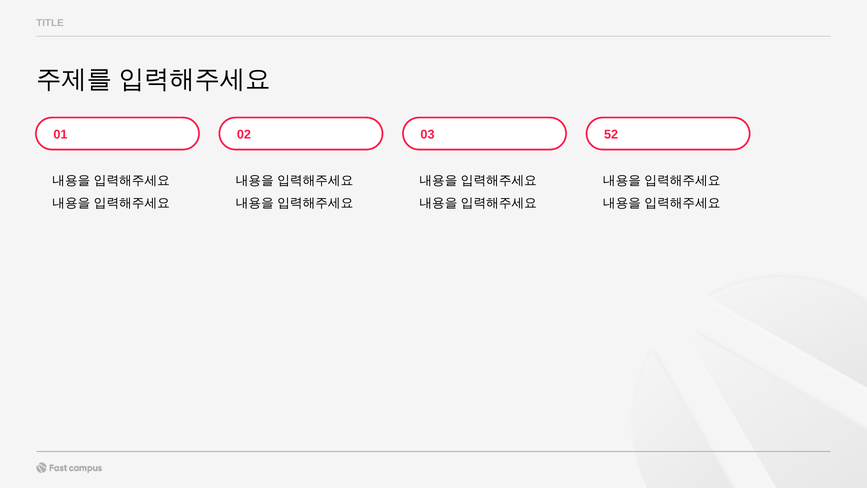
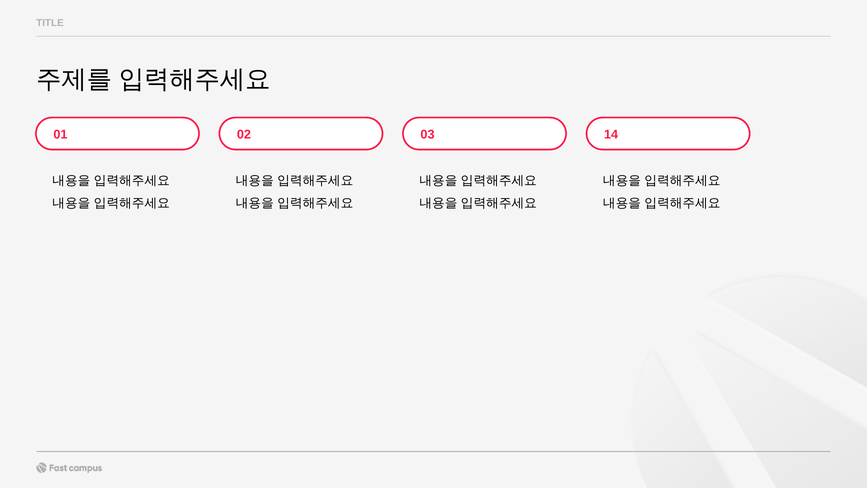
52: 52 -> 14 (611, 134)
